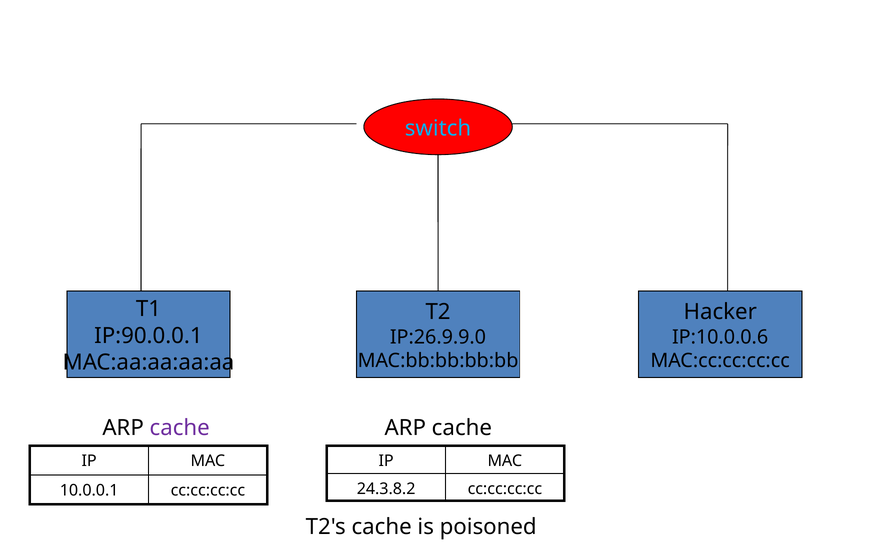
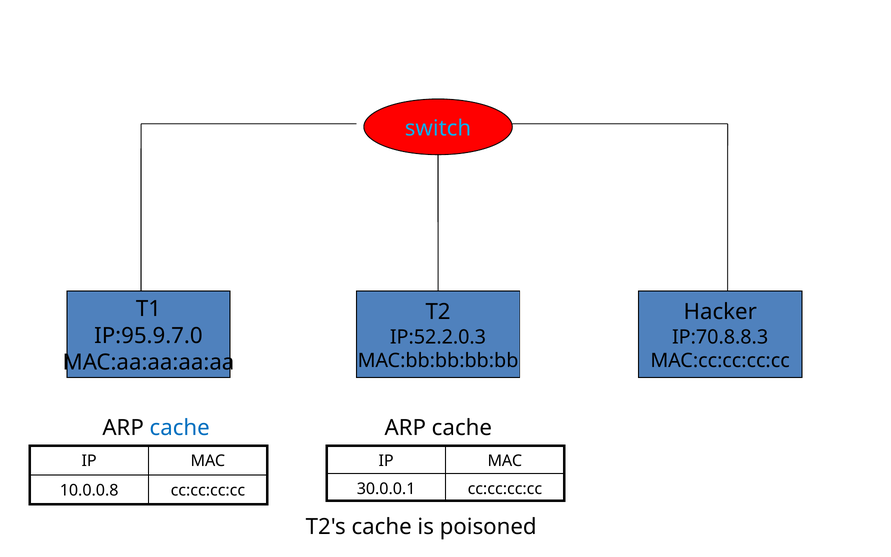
IP:90.0.0.1: IP:90.0.0.1 -> IP:95.9.7.0 (148, 336)
IP:26.9.9.0: IP:26.9.9.0 -> IP:52.2.0.3 (438, 337)
IP:10.0.0.6: IP:10.0.0.6 -> IP:70.8.8.3 (720, 337)
cache colour: purple -> blue (180, 428)
24.3.8.2: 24.3.8.2 -> 30.0.0.1 (386, 489)
10.0.0.1: 10.0.0.1 -> 10.0.0.8 (89, 490)
